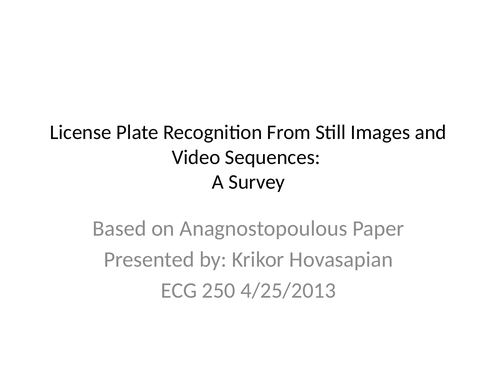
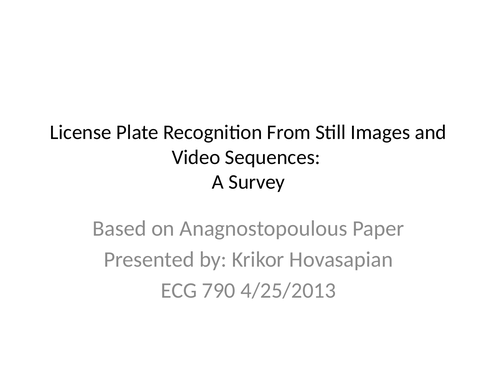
250: 250 -> 790 (219, 290)
